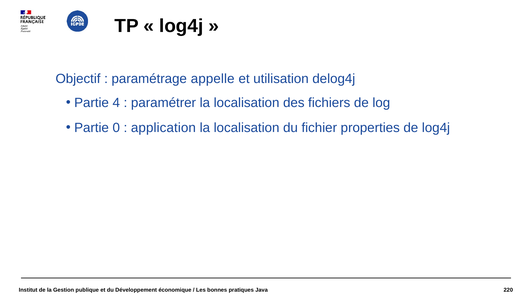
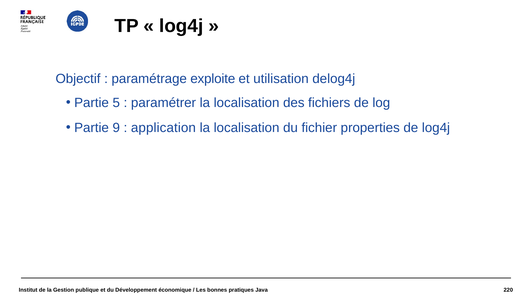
appelle: appelle -> exploite (213, 79)
4: 4 -> 5 (116, 103)
0: 0 -> 9 (116, 128)
